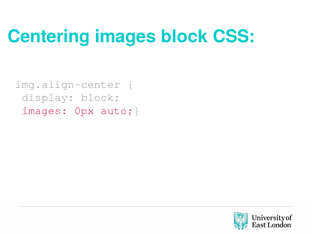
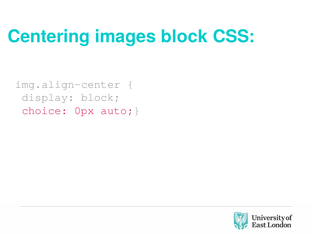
images: images -> choice (45, 110)
